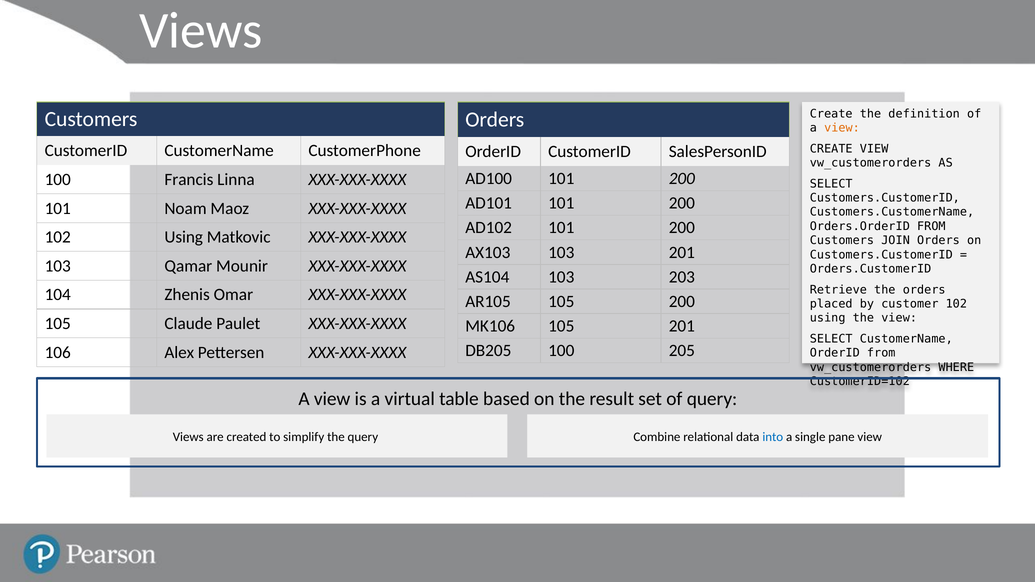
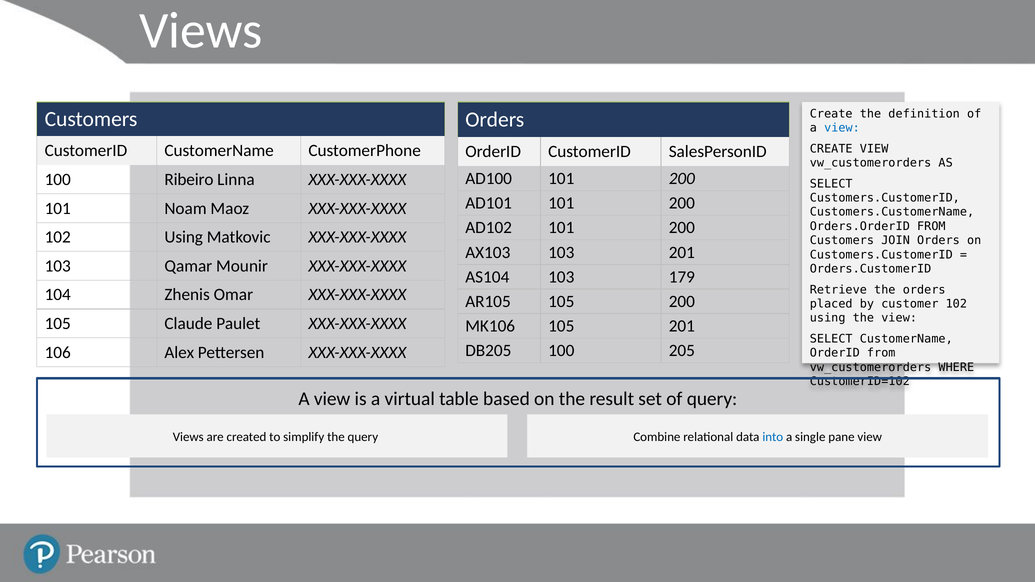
view colour: orange -> blue (842, 128)
Francis: Francis -> Ribeiro (189, 180)
203: 203 -> 179 (682, 277)
